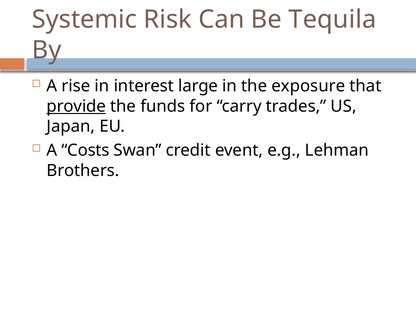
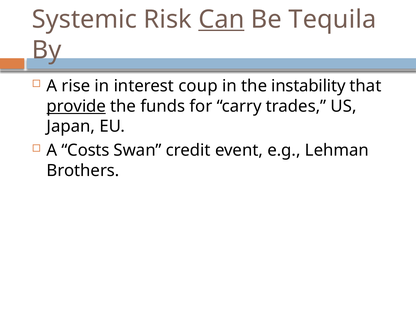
Can underline: none -> present (221, 19)
large: large -> coup (198, 86)
exposure: exposure -> instability (308, 86)
